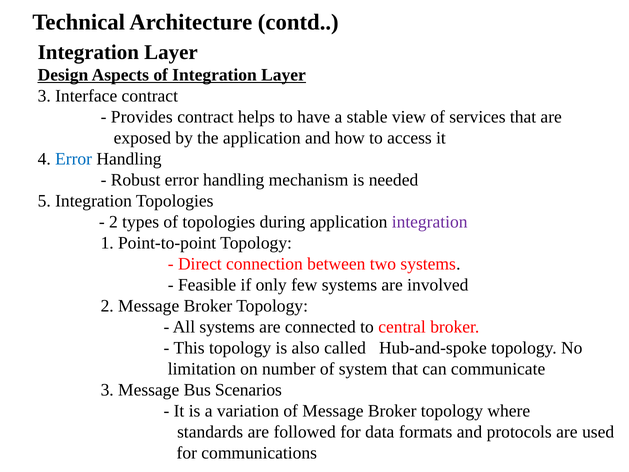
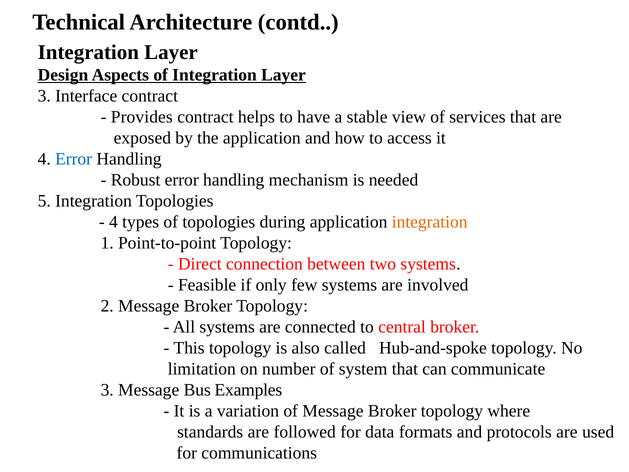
2: 2 -> 4 (113, 222)
integration colour: purple -> orange (430, 222)
Scenarios: Scenarios -> Examples (248, 390)
